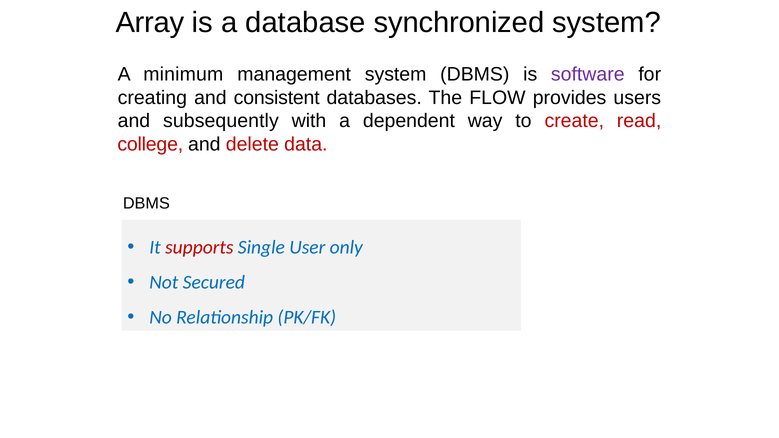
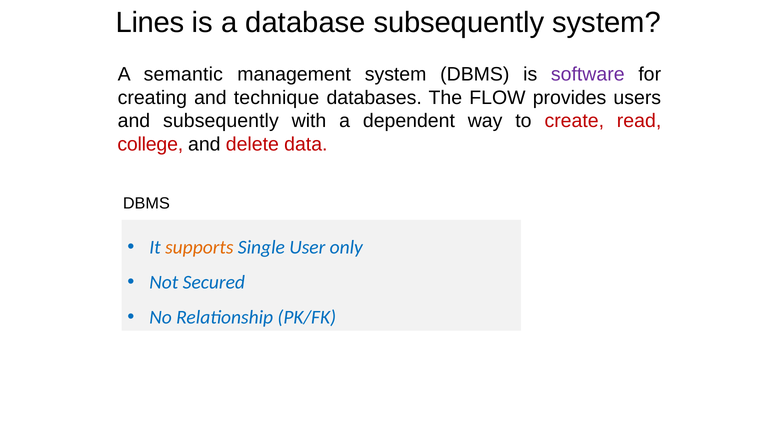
Array: Array -> Lines (150, 22)
database synchronized: synchronized -> subsequently (459, 22)
minimum: minimum -> semantic (183, 74)
consistent: consistent -> technique (277, 98)
supports colour: red -> orange (199, 248)
